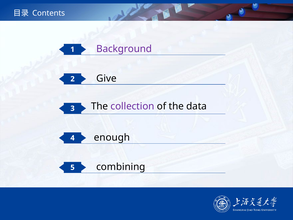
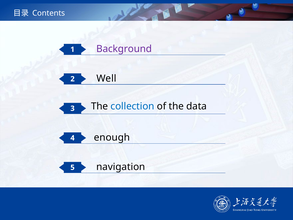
Give: Give -> Well (106, 78)
collection colour: purple -> blue (132, 106)
combining: combining -> navigation (121, 167)
